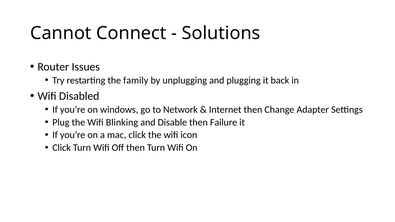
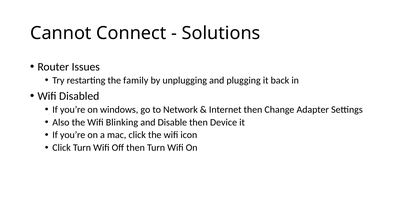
Plug: Plug -> Also (61, 122)
Failure: Failure -> Device (224, 122)
